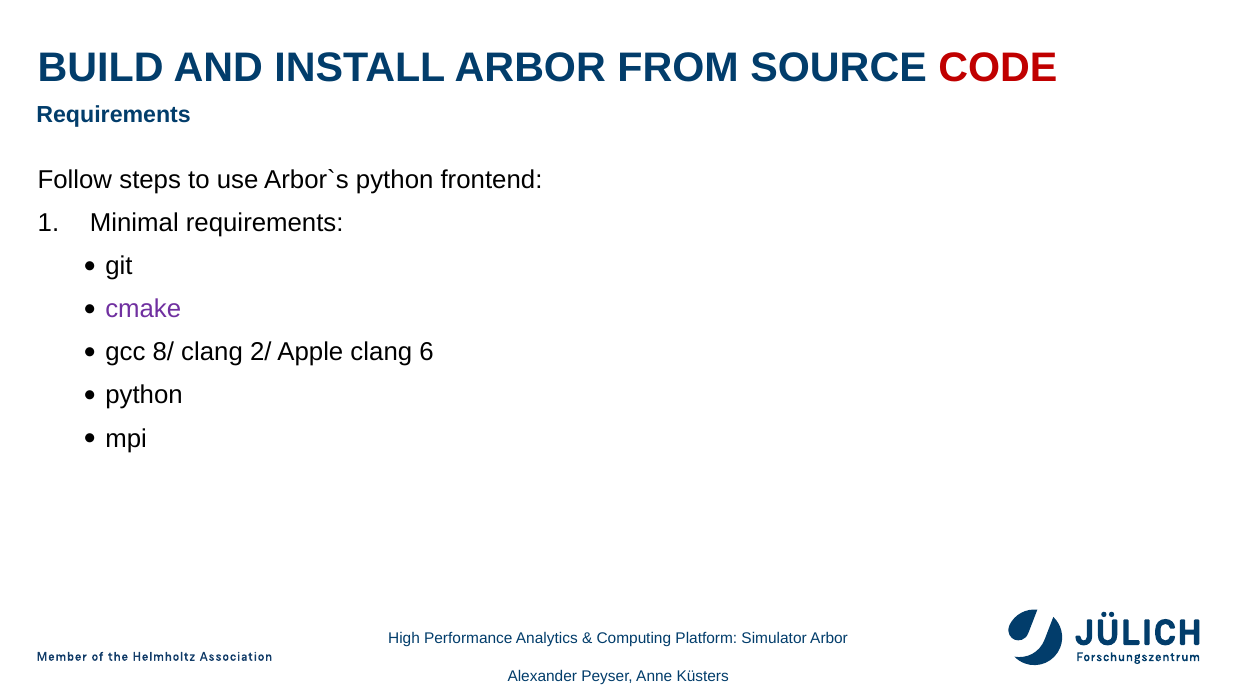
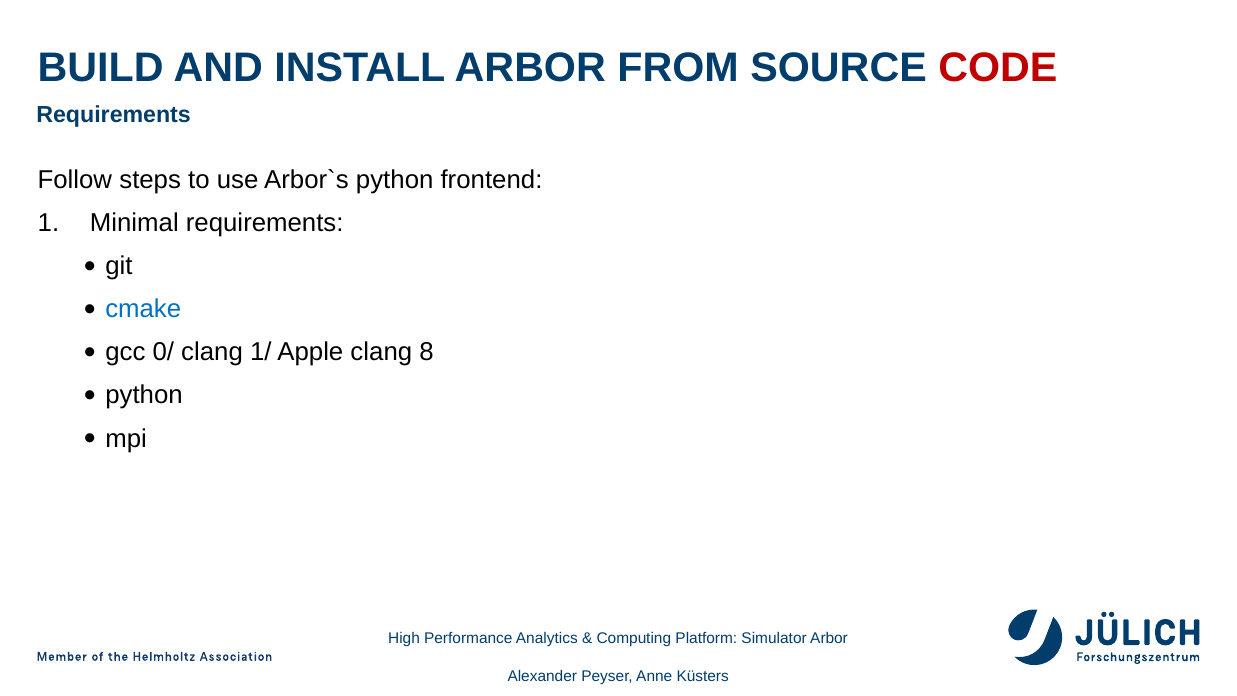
cmake colour: purple -> blue (143, 309)
8/: 8/ -> 0/ (163, 352)
2/: 2/ -> 1/ (261, 352)
6: 6 -> 8 (427, 352)
